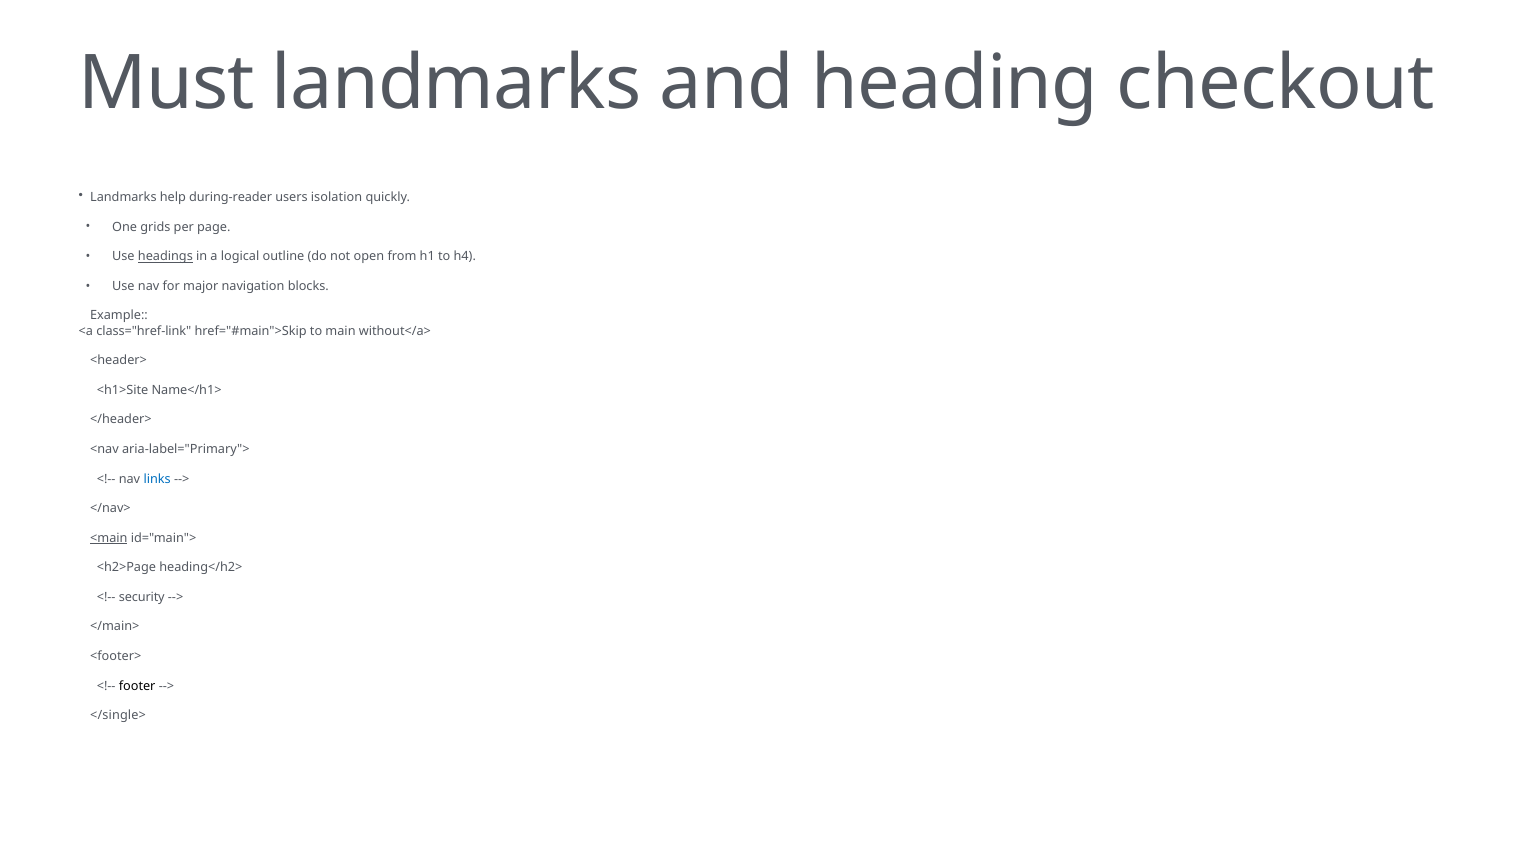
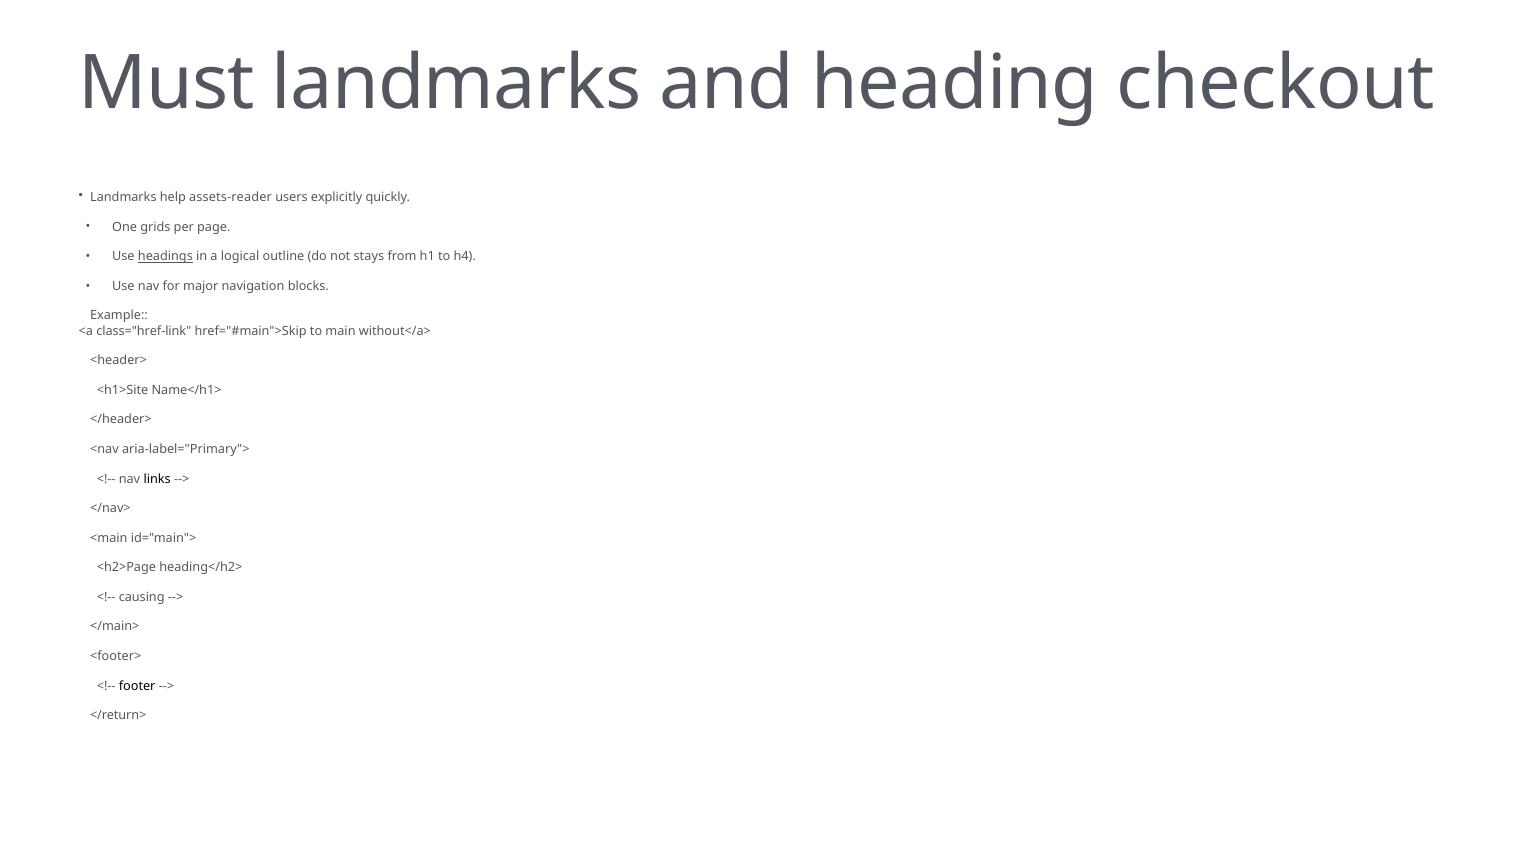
during-reader: during-reader -> assets-reader (231, 197)
isolation: isolation -> explicitly (337, 197)
open: open -> stays (369, 257)
links colour: blue -> black (157, 479)
<main underline: present -> none (109, 538)
security: security -> causing (142, 597)
</single>: </single> -> </return> (118, 715)
